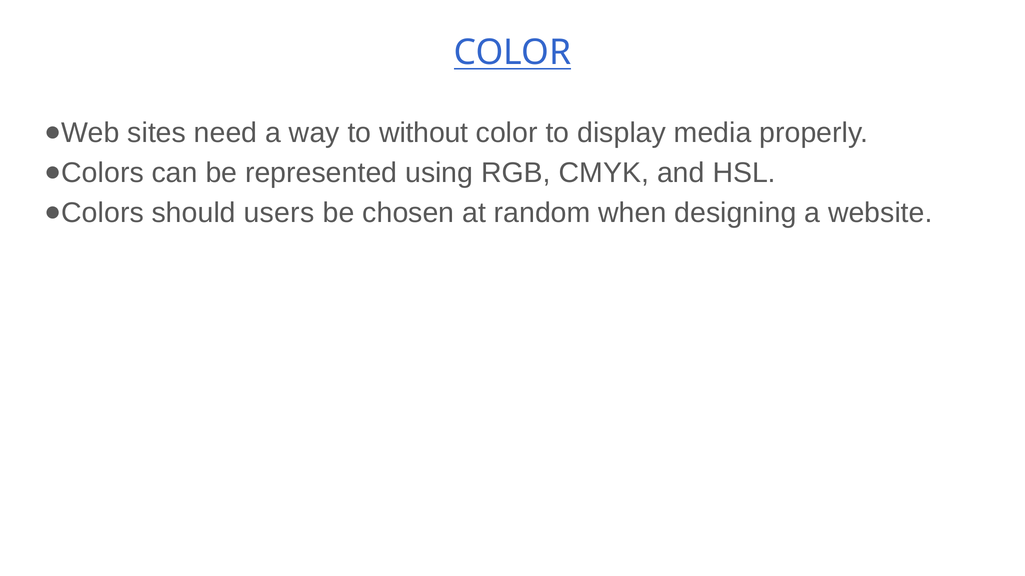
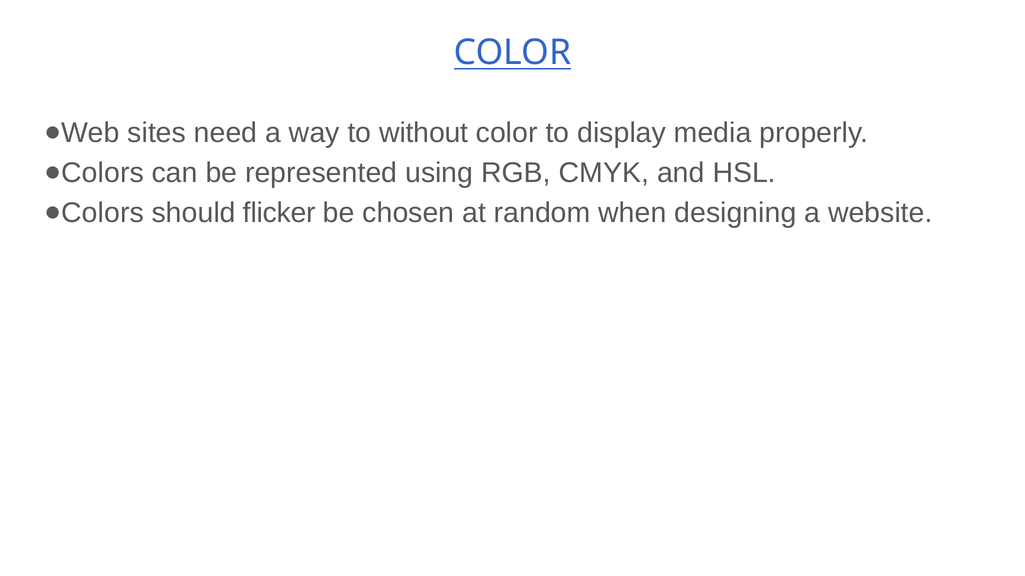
users: users -> flicker (279, 213)
